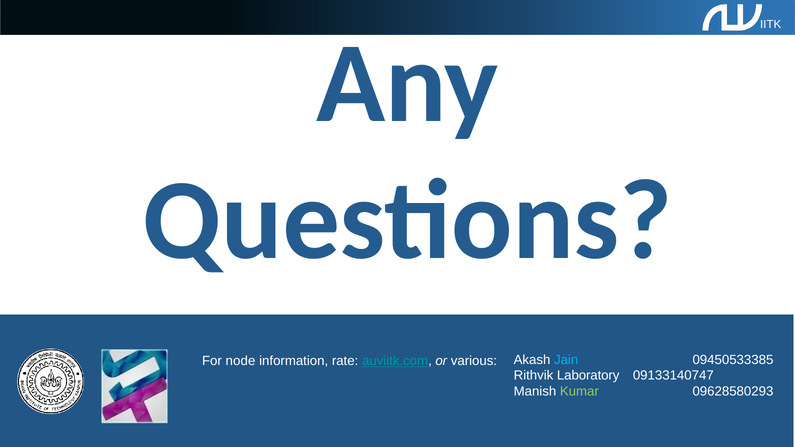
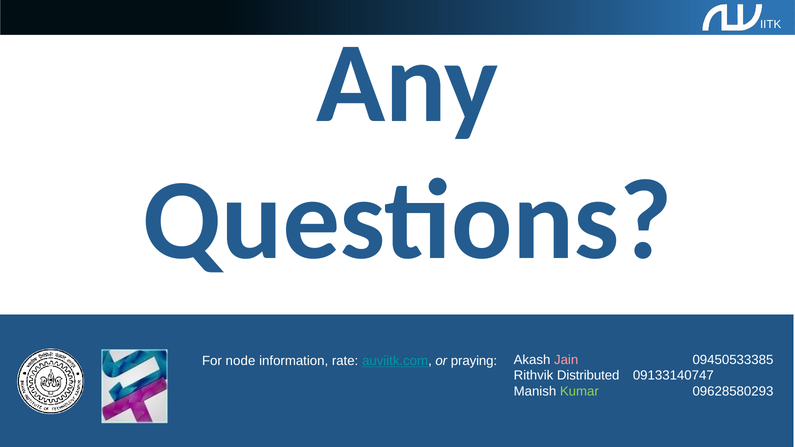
various: various -> praying (474, 361)
Jain colour: light blue -> pink (566, 360)
Laboratory: Laboratory -> Distributed (588, 376)
